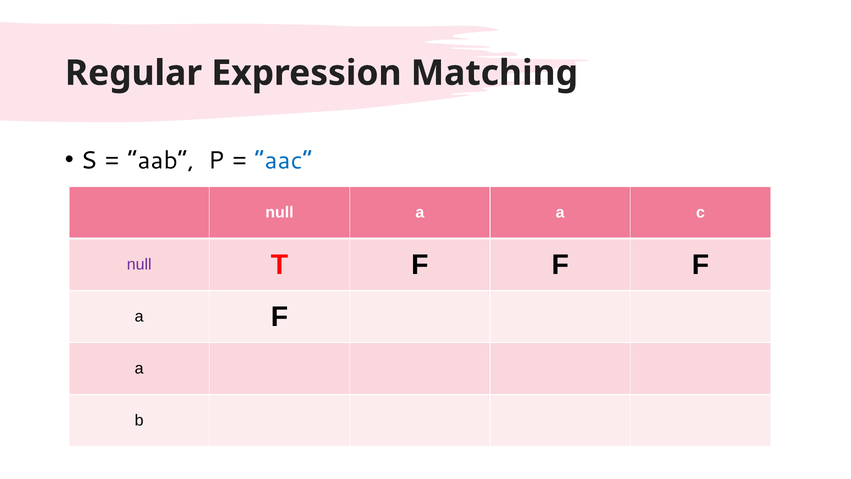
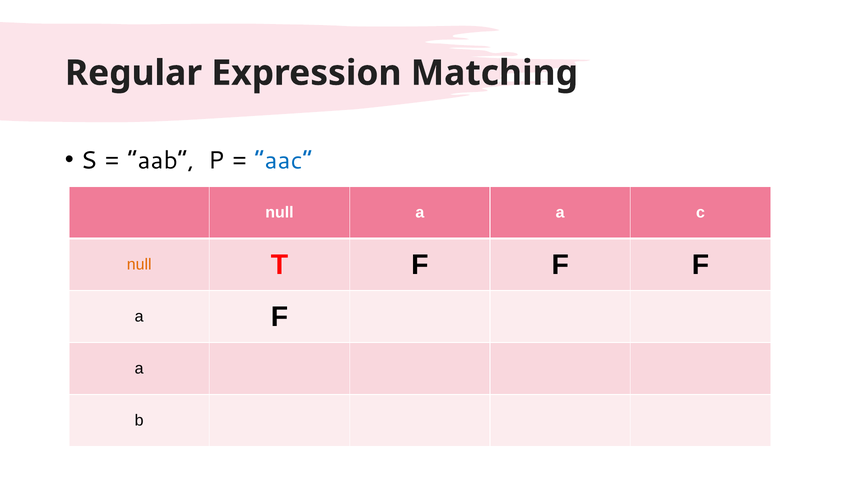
null colour: purple -> orange (139, 265)
